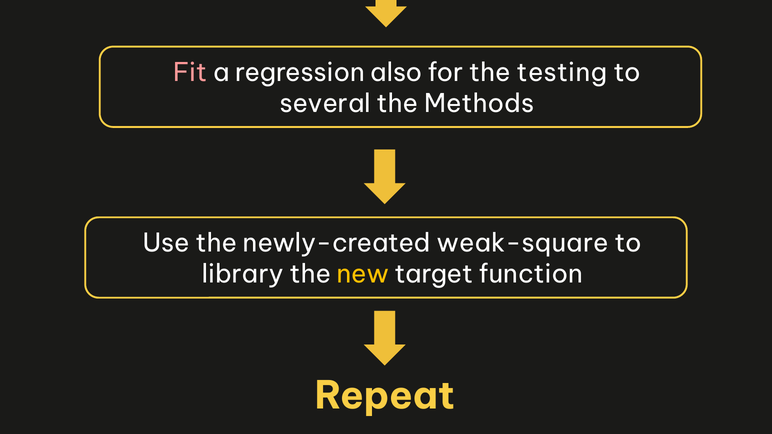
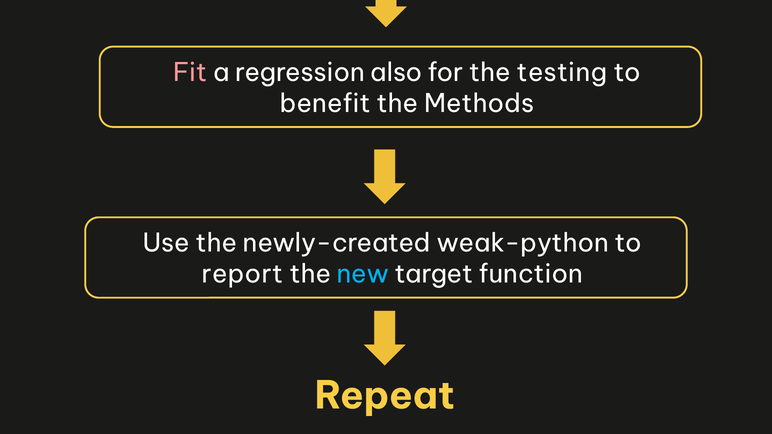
several: several -> benefit (325, 104)
weak-square: weak-square -> weak-python (523, 244)
library: library -> report (243, 275)
new colour: yellow -> light blue (363, 275)
